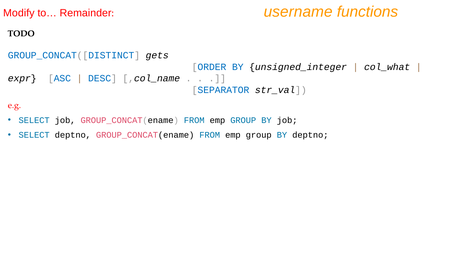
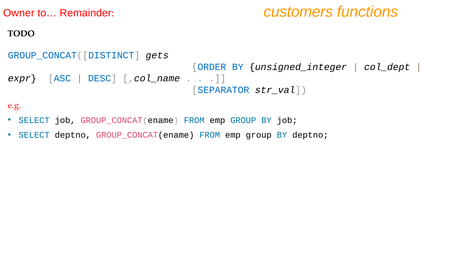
username: username -> customers (298, 12)
Modify: Modify -> Owner (19, 13)
col_what: col_what -> col_dept (387, 67)
